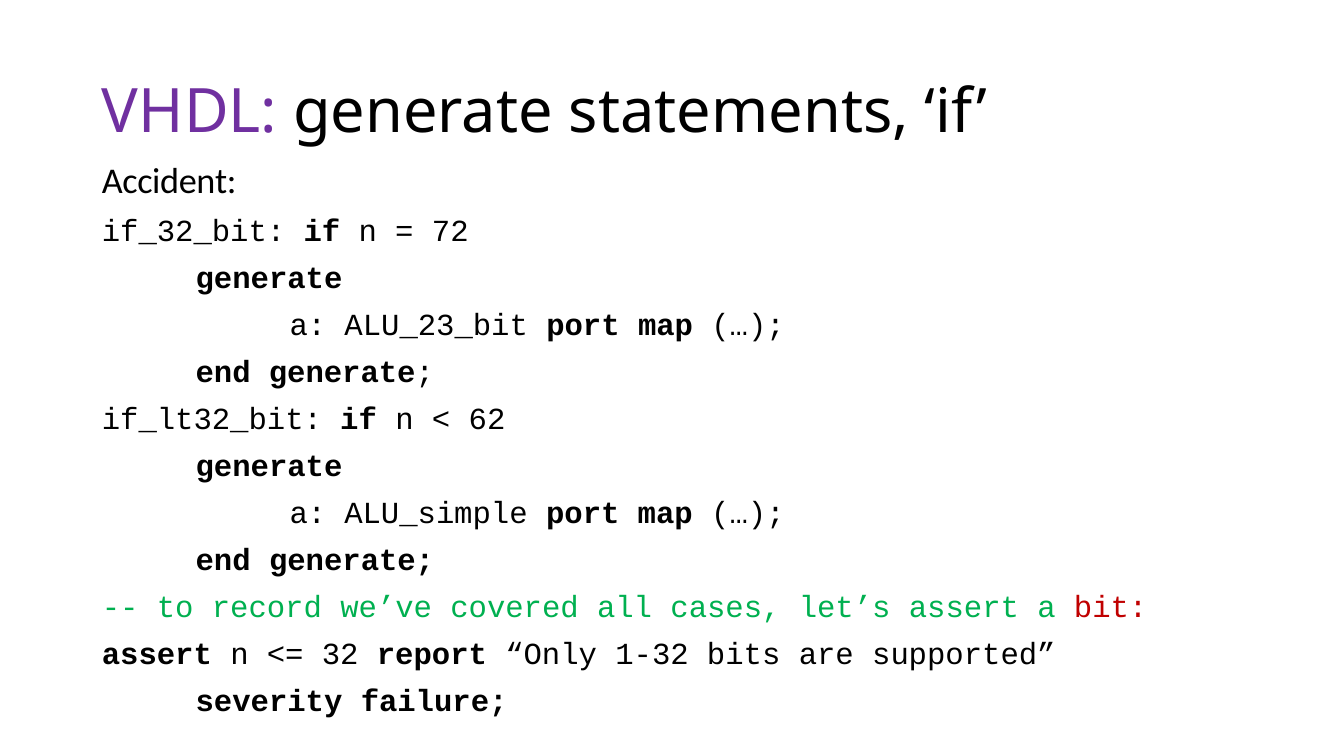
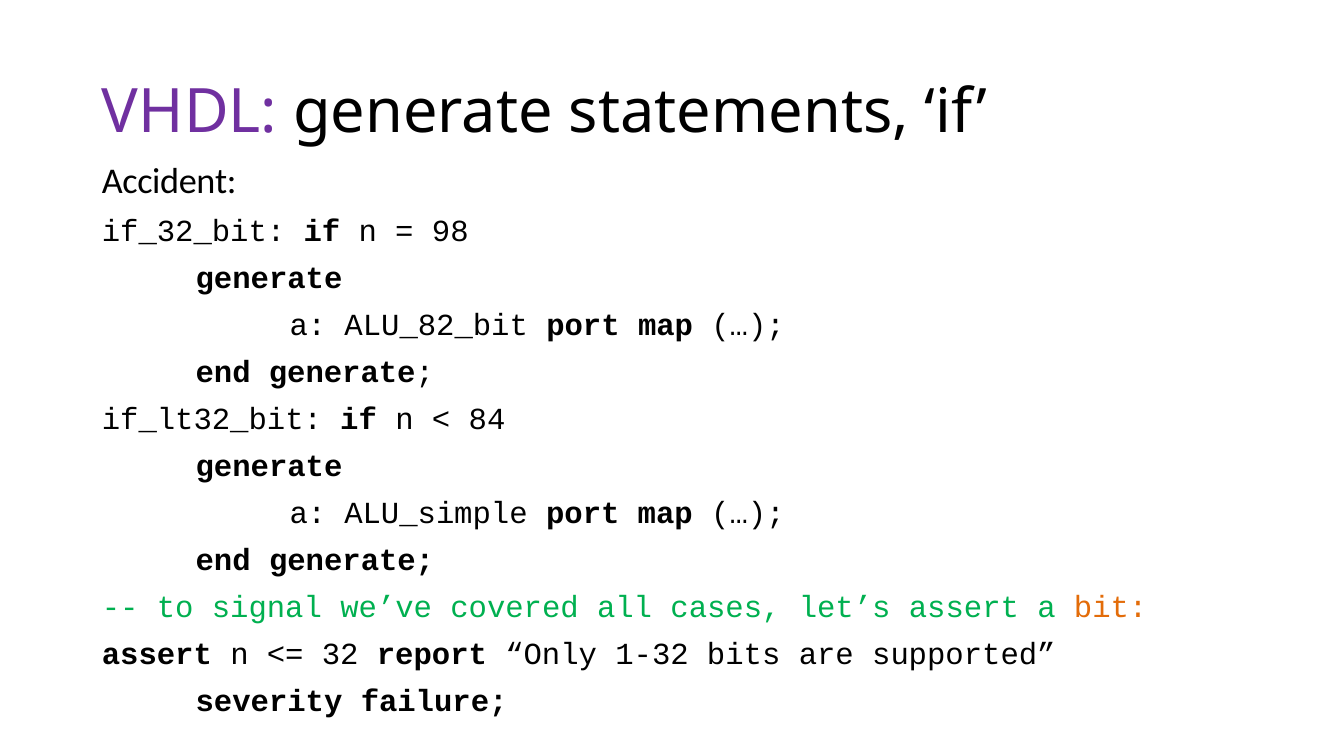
72: 72 -> 98 (450, 231)
ALU_23_bit: ALU_23_bit -> ALU_82_bit (436, 325)
62: 62 -> 84 (487, 419)
record: record -> signal (267, 607)
bit colour: red -> orange (1111, 607)
